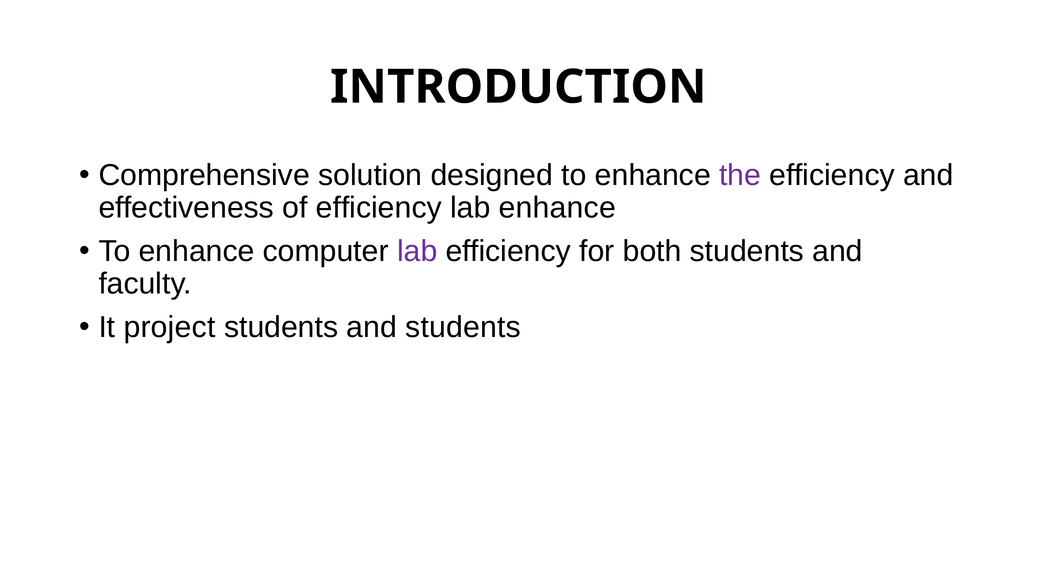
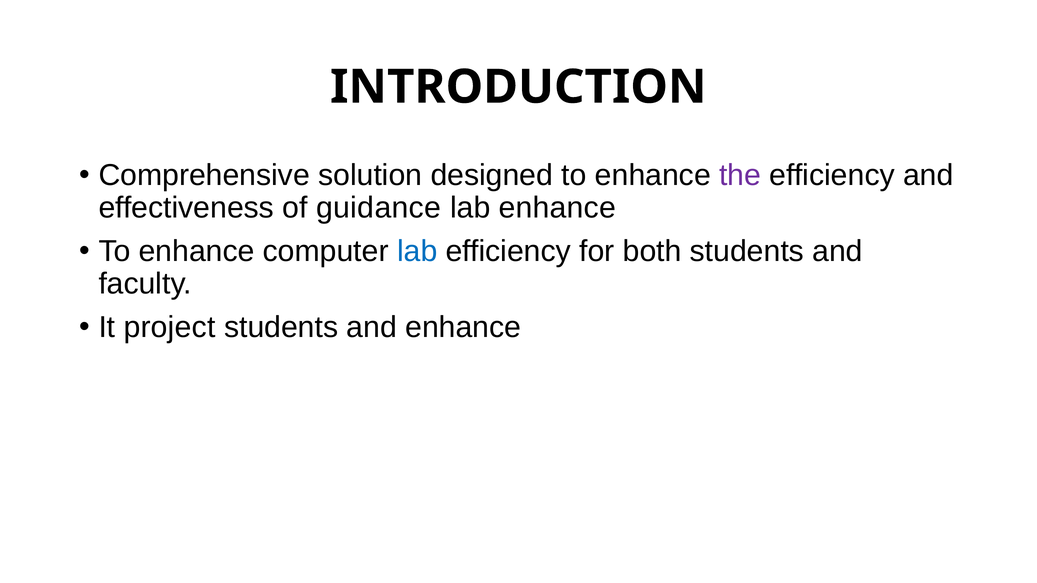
of efficiency: efficiency -> guidance (379, 208)
lab colour: purple -> blue (417, 251)
and students: students -> enhance (463, 328)
